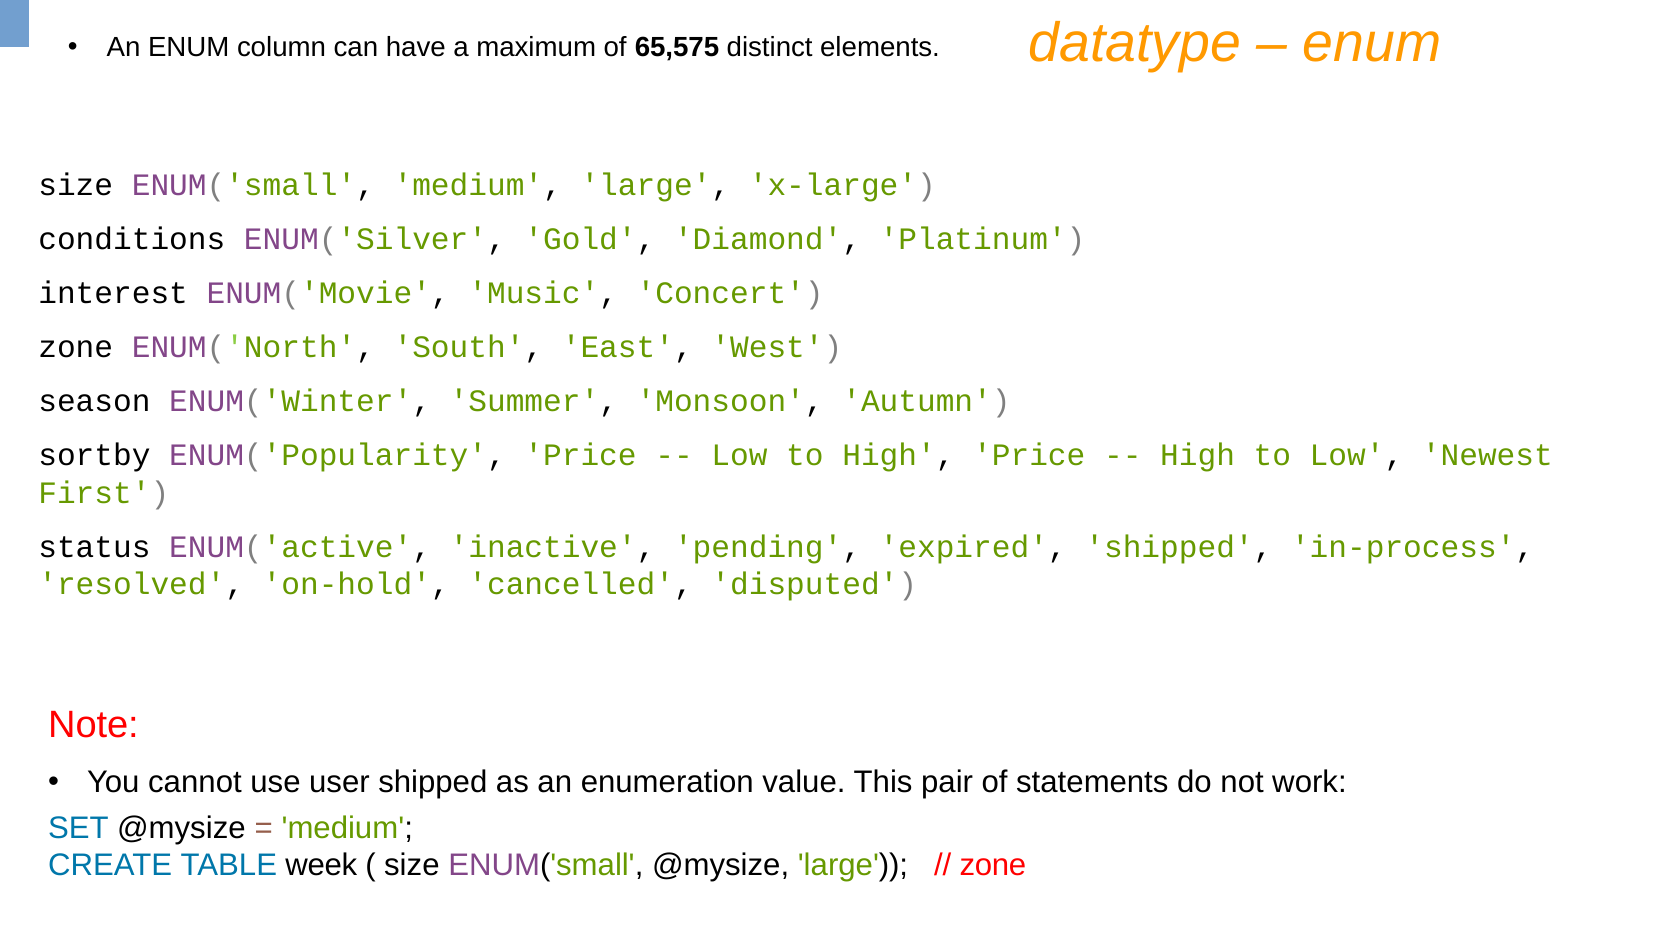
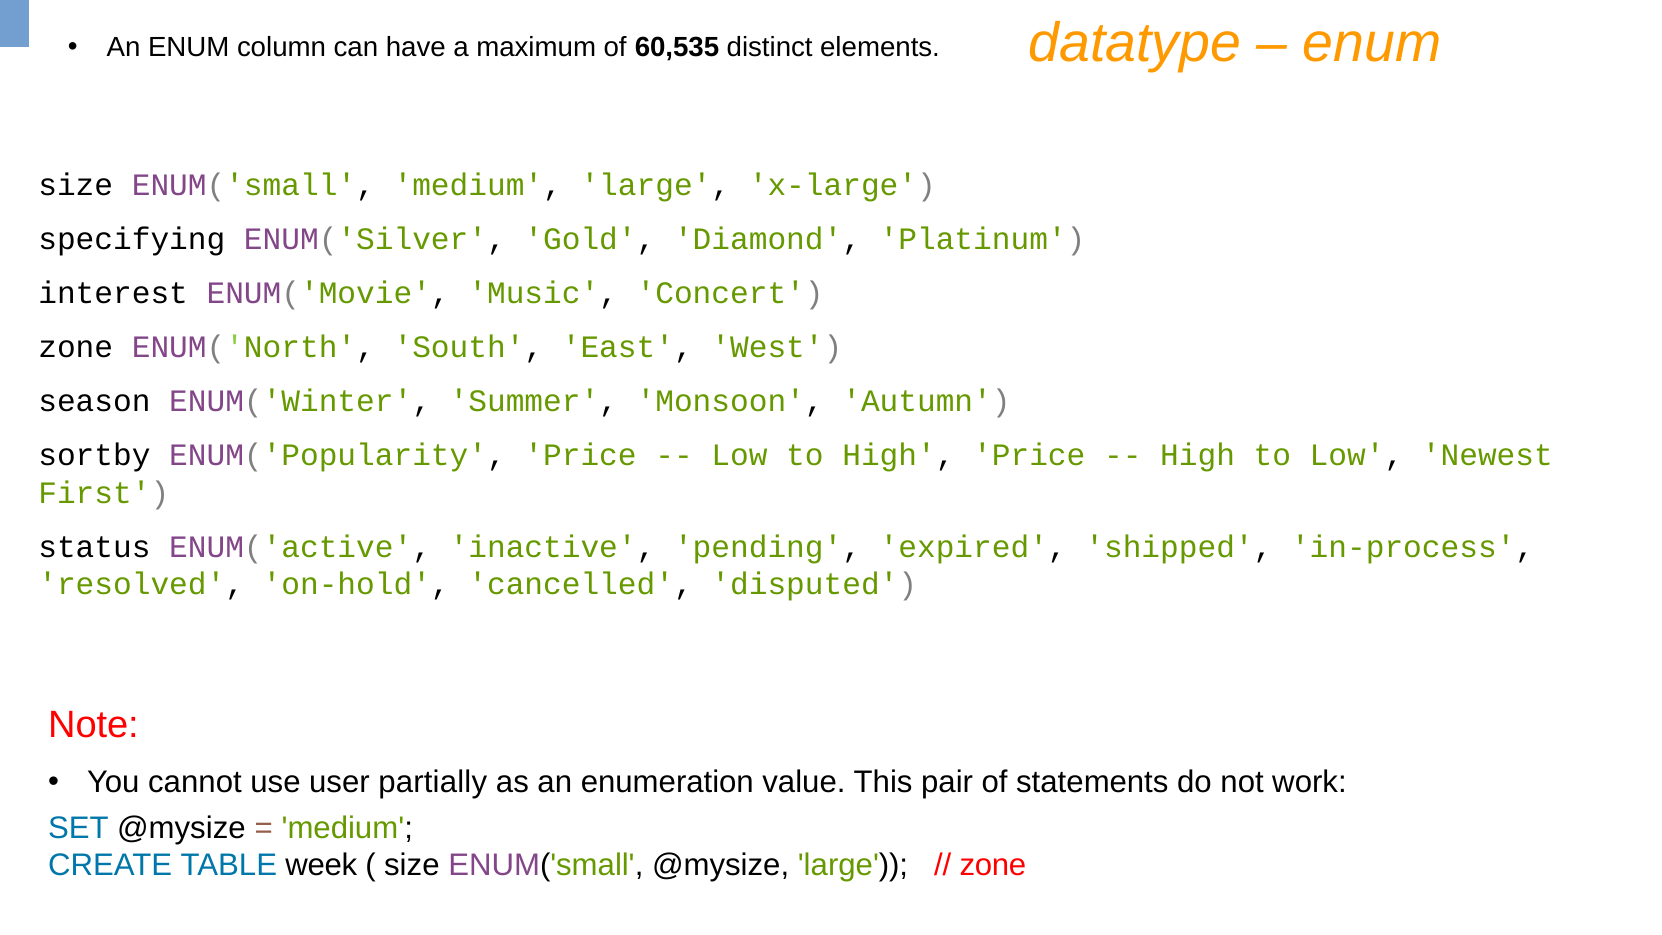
65,575: 65,575 -> 60,535 (677, 48)
conditions: conditions -> specifying (132, 240)
user shipped: shipped -> partially (433, 782)
